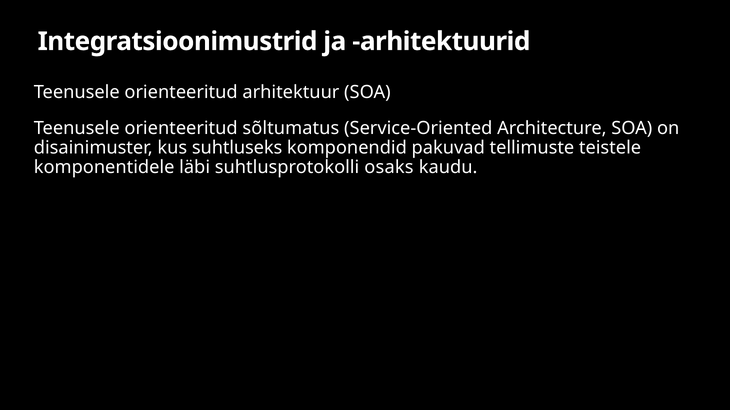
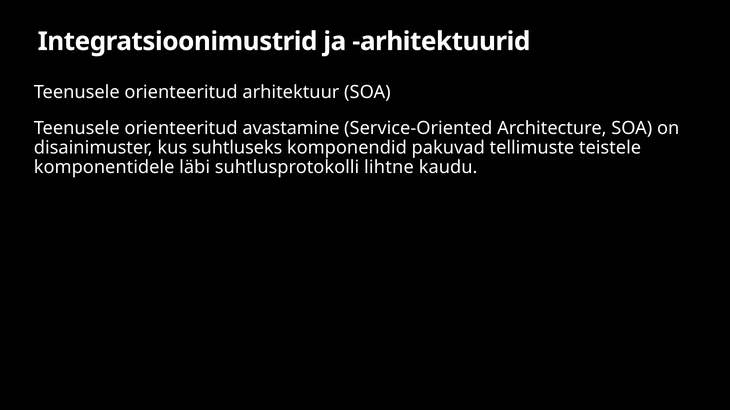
sõltumatus: sõltumatus -> avastamine (291, 128)
osaks: osaks -> lihtne (389, 168)
